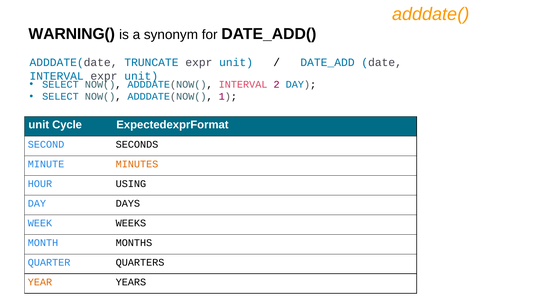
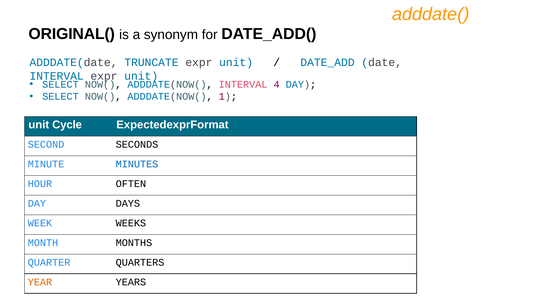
WARNING(: WARNING( -> ORIGINAL( (72, 34)
2: 2 -> 4 (277, 84)
MINUTES colour: orange -> blue (137, 164)
USING: USING -> OFTEN (131, 183)
